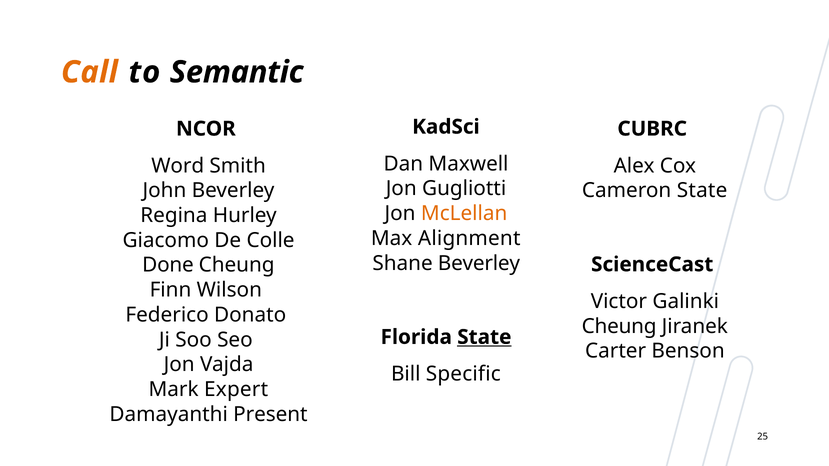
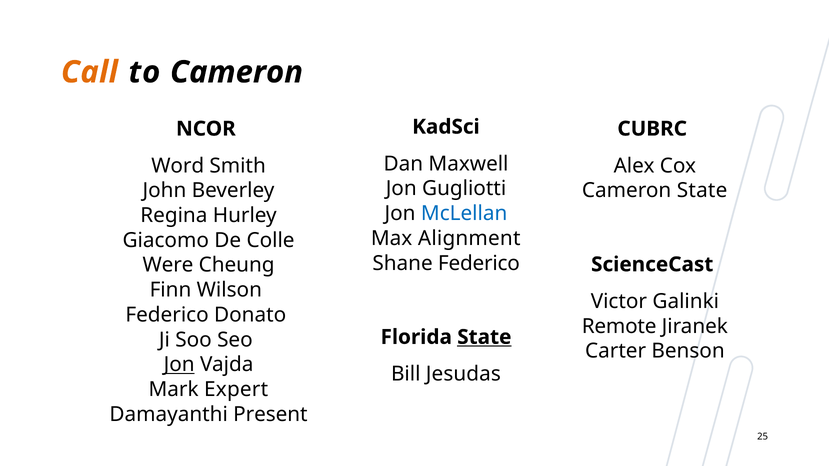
to Semantic: Semantic -> Cameron (237, 72)
McLellan colour: orange -> blue (464, 214)
Shane Beverley: Beverley -> Federico (479, 263)
Done: Done -> Were (168, 265)
Cheung: Cheung -> Remote (619, 326)
Jon underline: none -> present (179, 365)
Specific: Specific -> Jesudas (463, 374)
